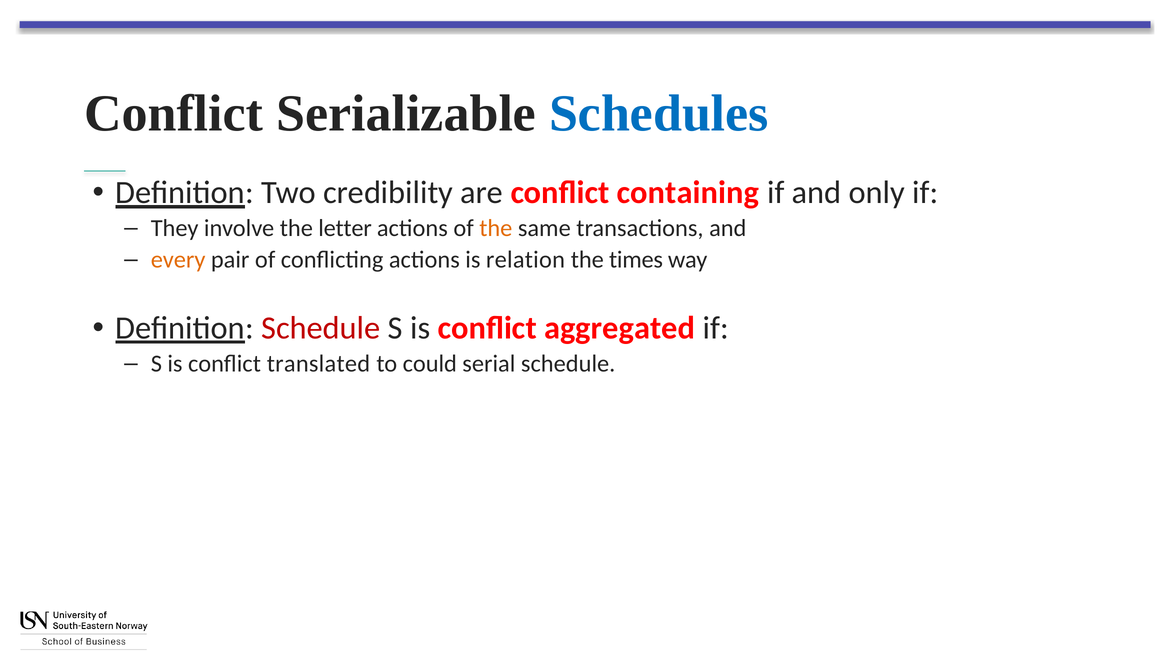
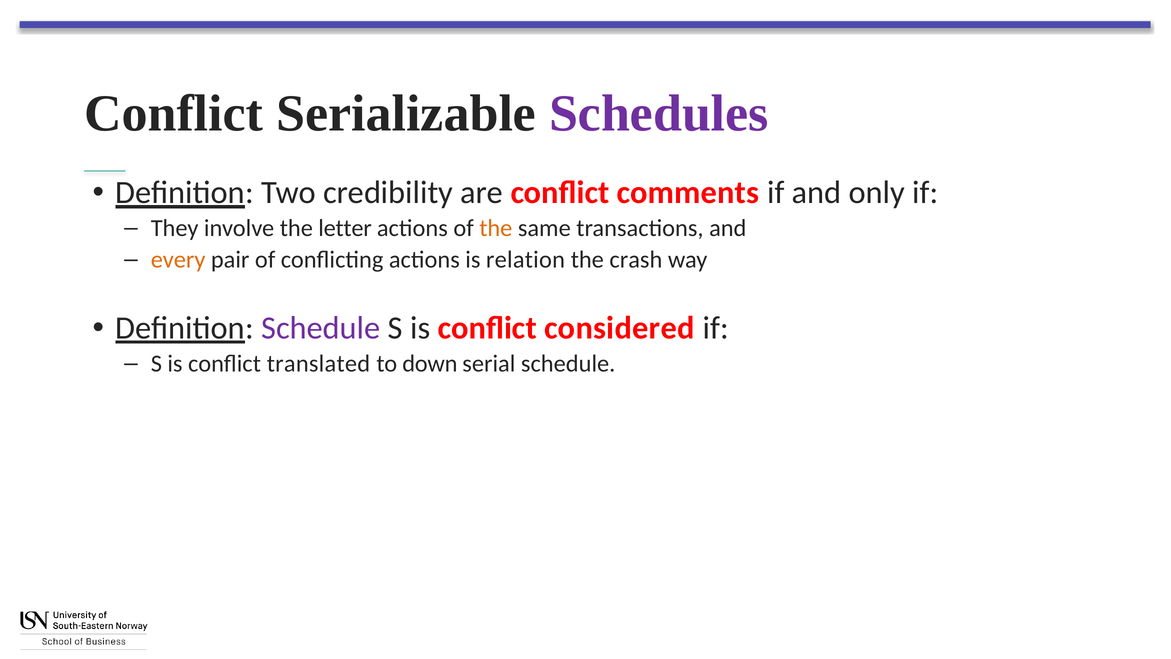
Schedules colour: blue -> purple (659, 113)
containing: containing -> comments (688, 193)
times: times -> crash (636, 259)
Schedule colour: red -> purple (321, 328)
aggregated: aggregated -> considered (619, 328)
could: could -> down (430, 364)
